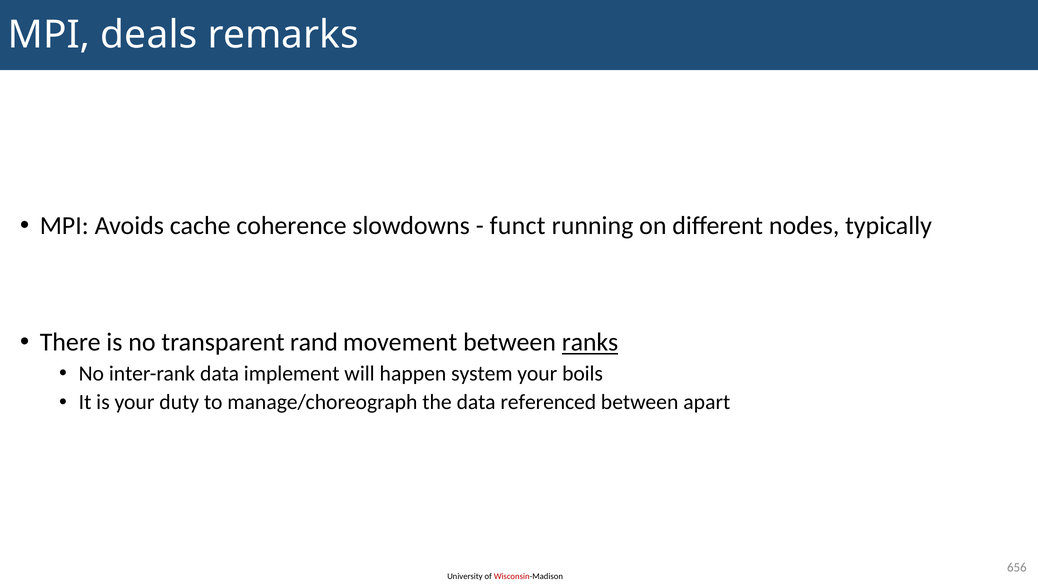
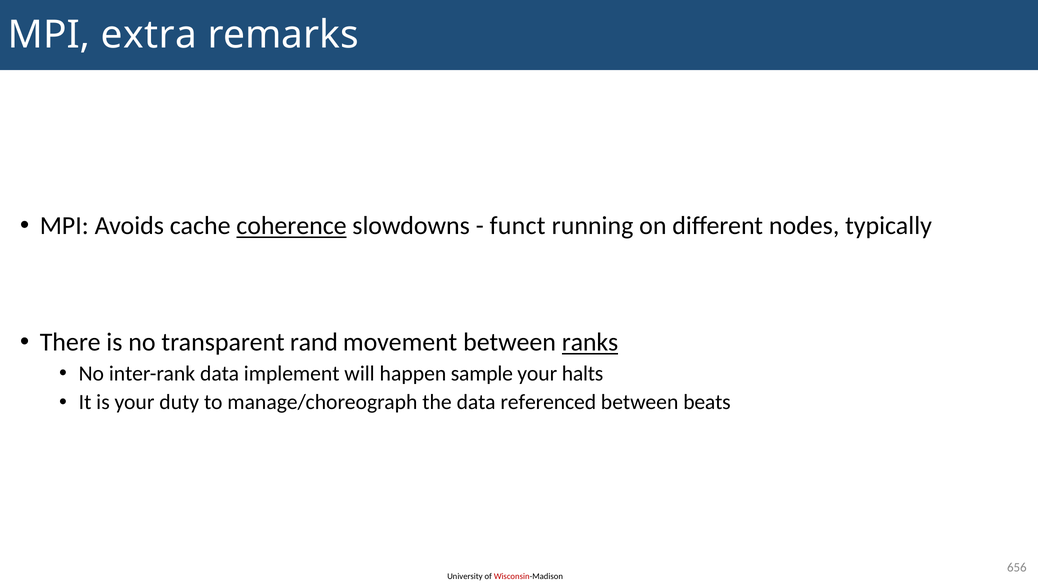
deals: deals -> extra (149, 35)
coherence underline: none -> present (291, 226)
system: system -> sample (482, 373)
boils: boils -> halts (583, 373)
apart: apart -> beats (707, 402)
